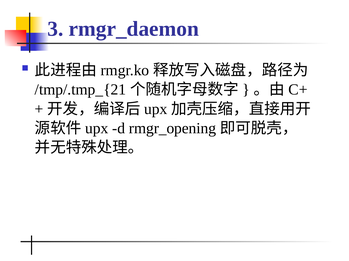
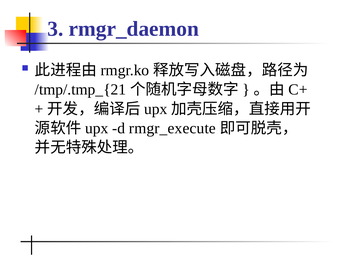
rmgr_opening: rmgr_opening -> rmgr_execute (172, 129)
